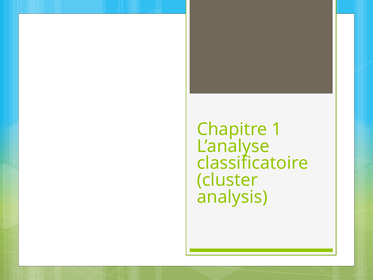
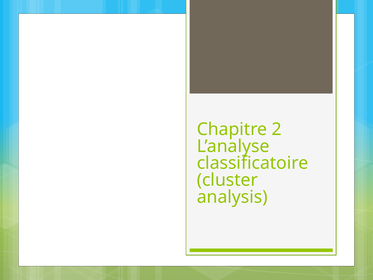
1: 1 -> 2 (277, 129)
